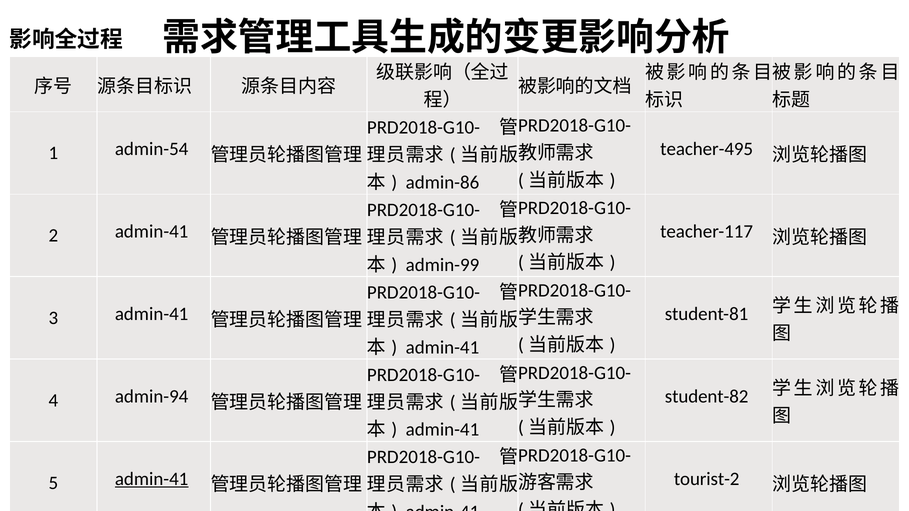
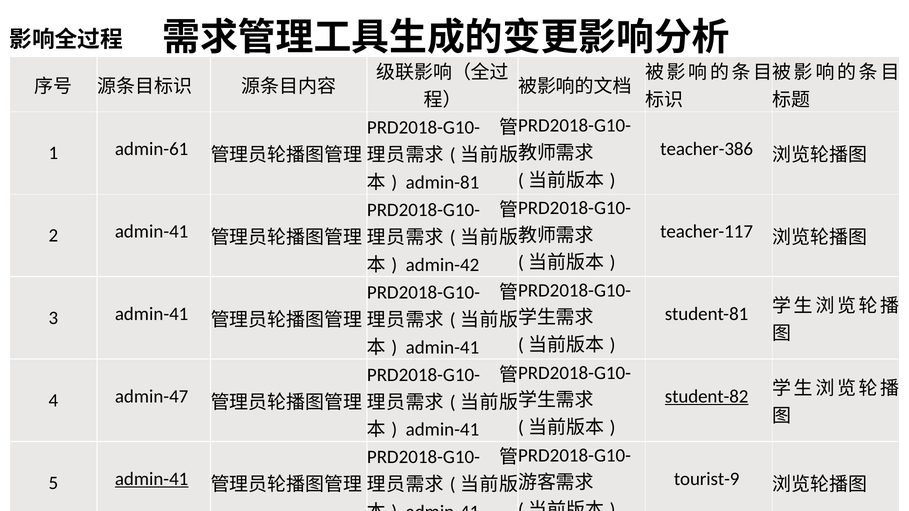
teacher-495: teacher-495 -> teacher-386 (707, 149)
admin-54: admin-54 -> admin-61 (152, 149)
admin-86: admin-86 -> admin-81 (442, 183)
admin-99: admin-99 -> admin-42 (442, 265)
student-82 underline: none -> present (707, 397)
admin-94: admin-94 -> admin-47 (152, 397)
tourist-2: tourist-2 -> tourist-9 (707, 479)
